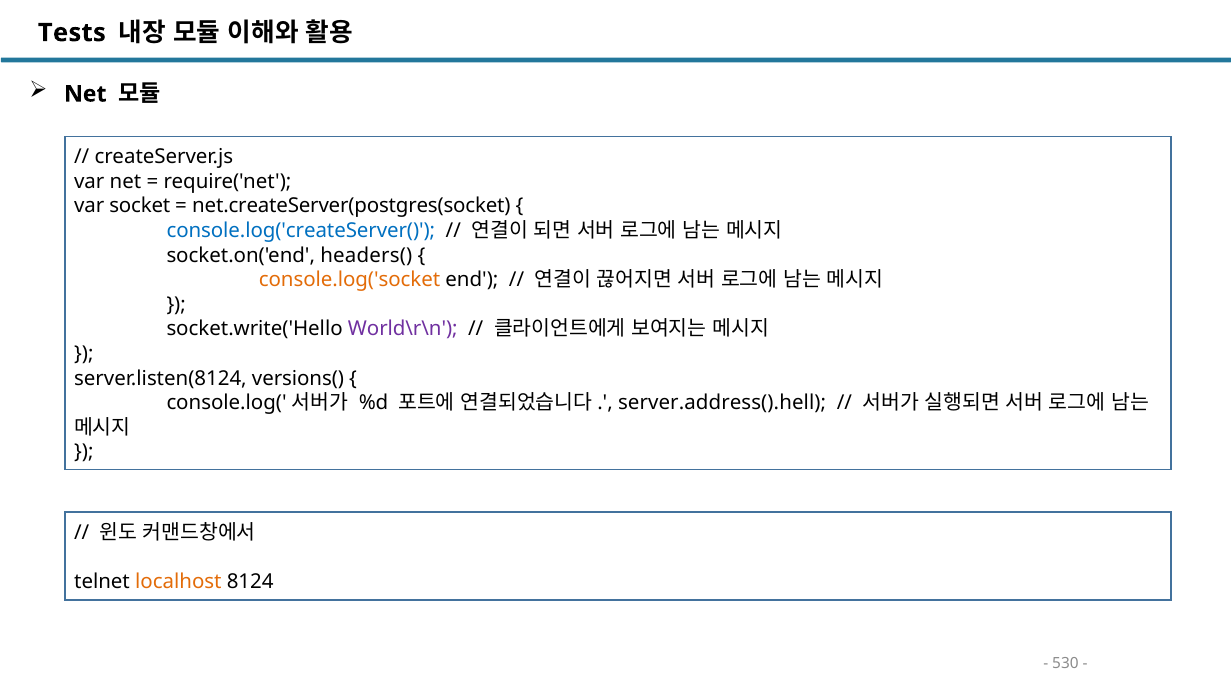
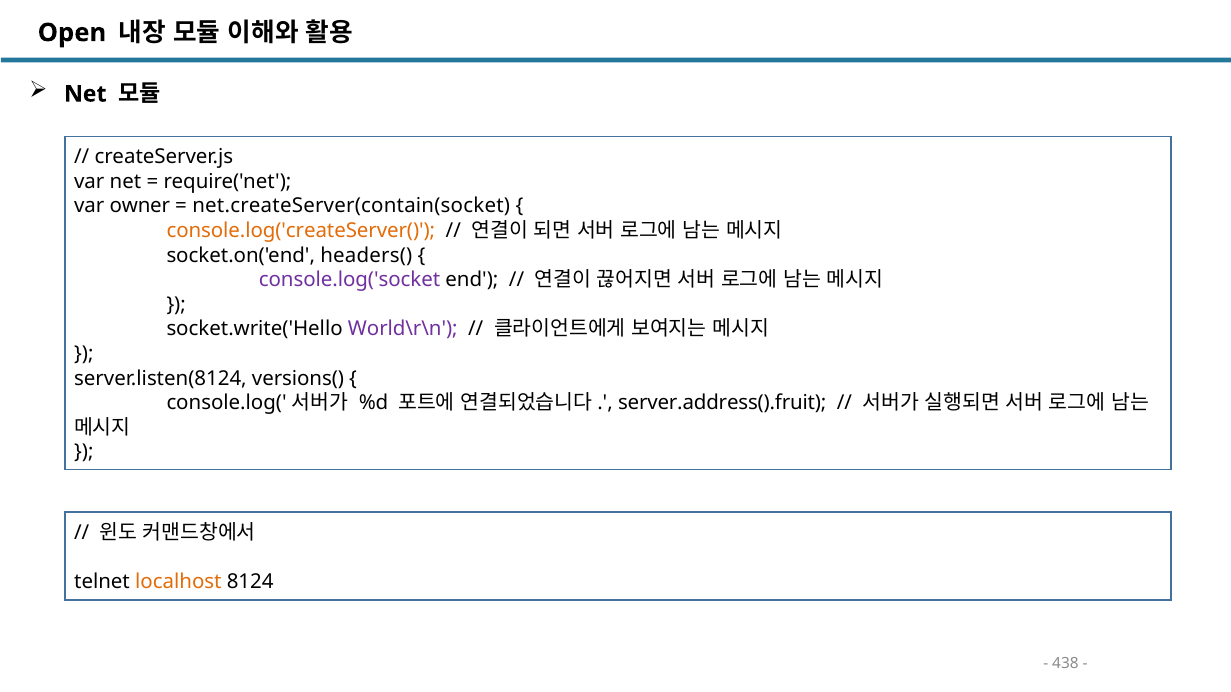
Tests: Tests -> Open (72, 33)
socket: socket -> owner (140, 206)
net.createServer(postgres(socket: net.createServer(postgres(socket -> net.createServer(contain(socket (351, 206)
console.log('createServer( colour: blue -> orange (301, 231)
console.log('socket colour: orange -> purple (350, 280)
server.address().hell: server.address().hell -> server.address().fruit (722, 403)
530: 530 -> 438 (1065, 664)
